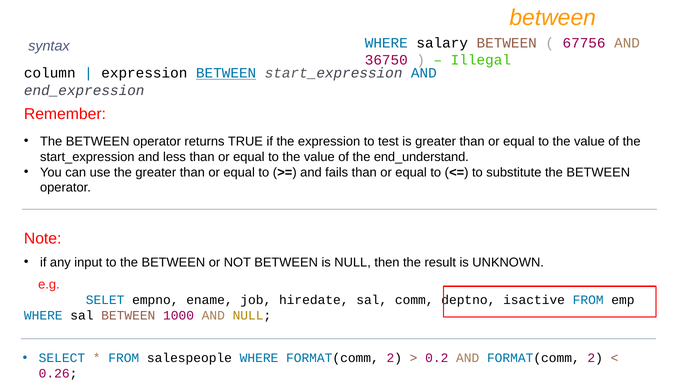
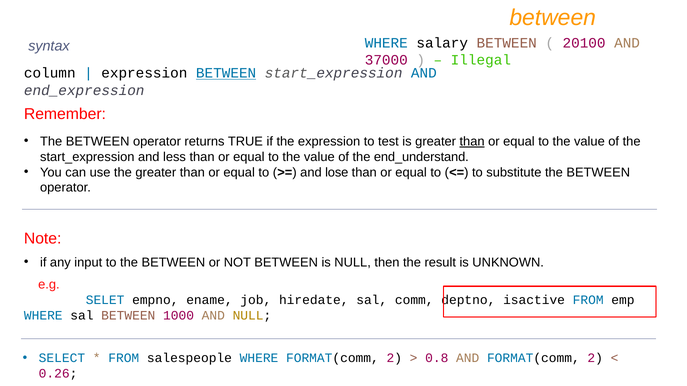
67756: 67756 -> 20100 (584, 43)
36750: 36750 -> 37000 (386, 60)
than underline: none -> present (472, 142)
fails: fails -> lose (337, 172)
0.2: 0.2 -> 0.8 (437, 359)
